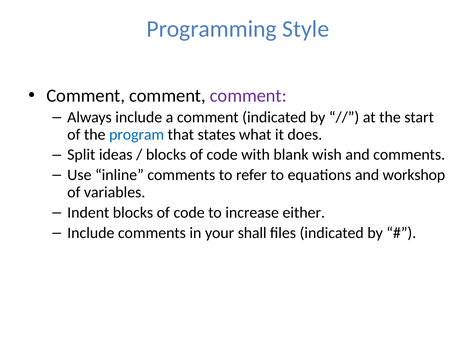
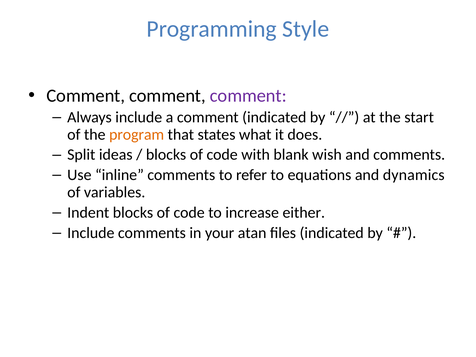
program colour: blue -> orange (137, 134)
workshop: workshop -> dynamics (414, 175)
shall: shall -> atan (252, 233)
